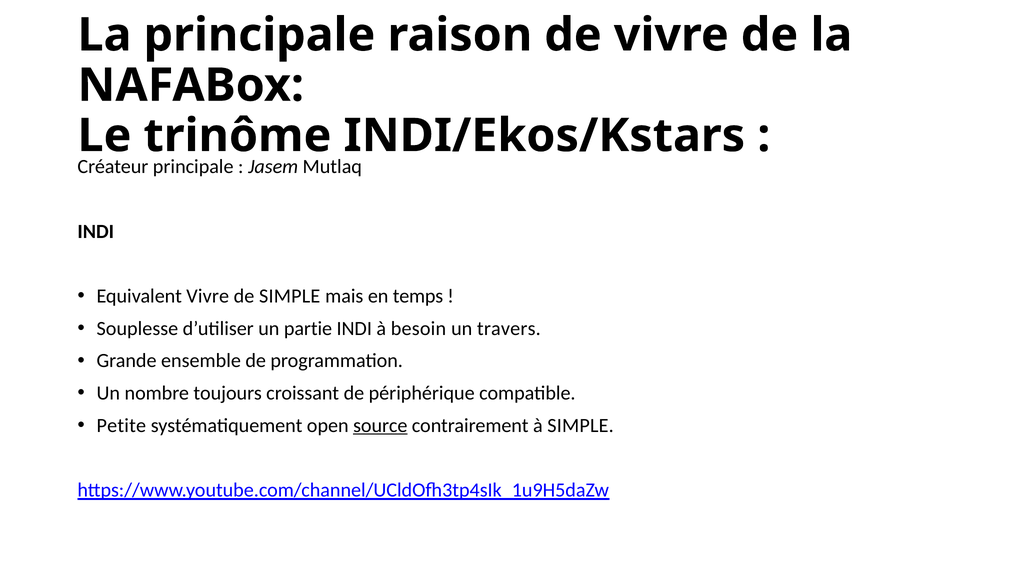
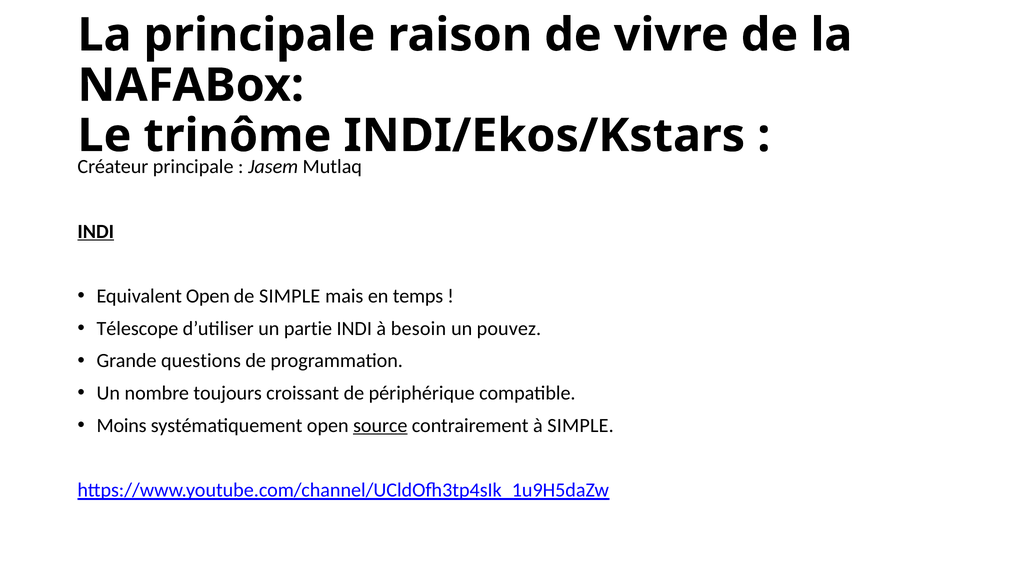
INDI underline: none -> present (96, 232)
Equivalent Vivre: Vivre -> Open (208, 296)
Souplesse: Souplesse -> Télescope (137, 329)
travers: travers -> pouvez (509, 329)
ensemble: ensemble -> questions (201, 361)
Petite: Petite -> Moins (122, 426)
